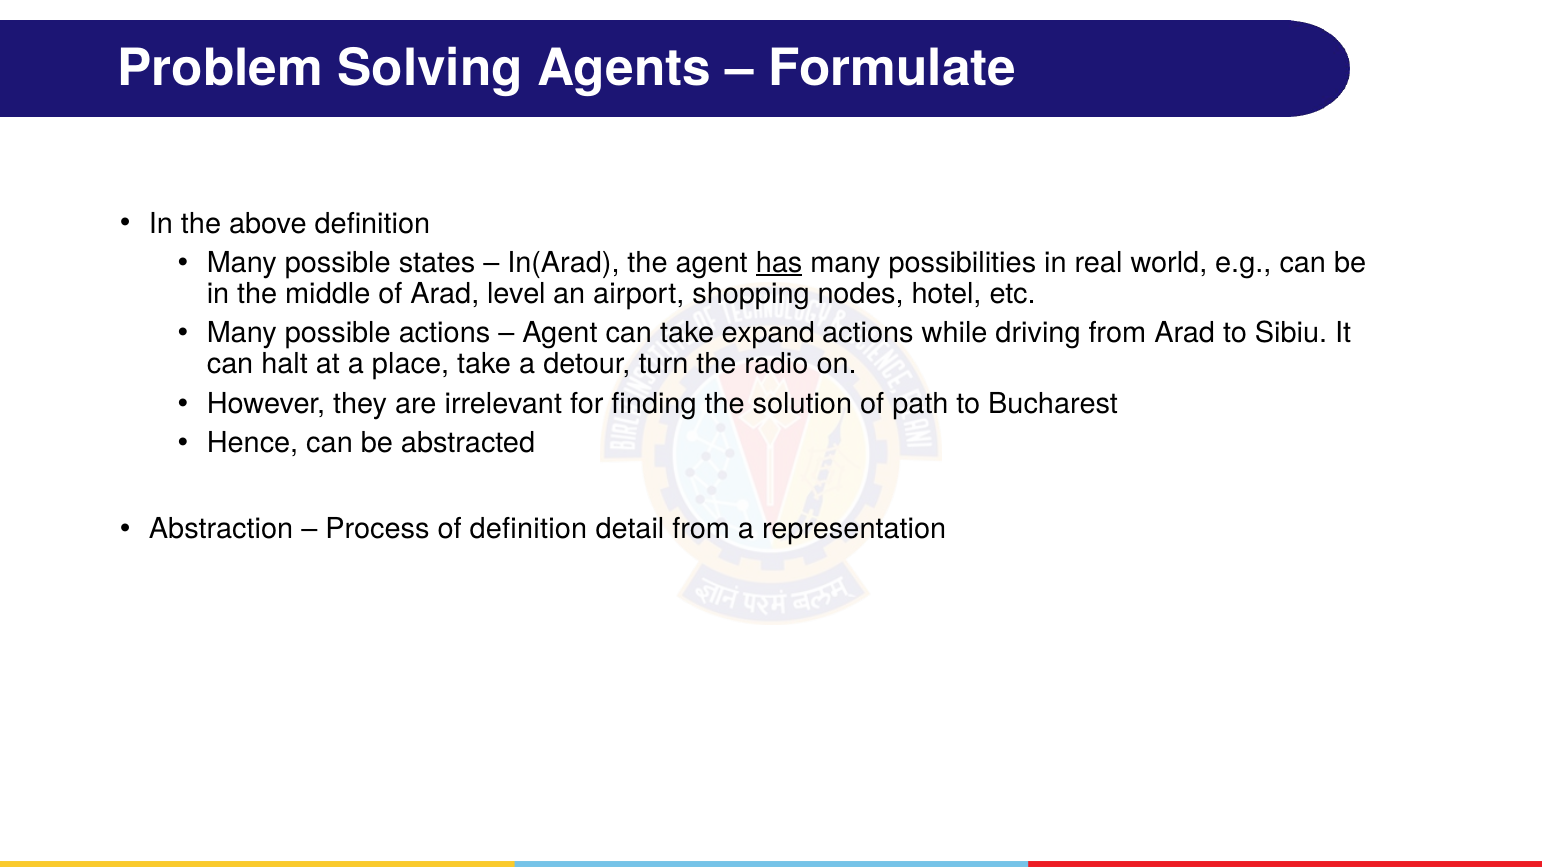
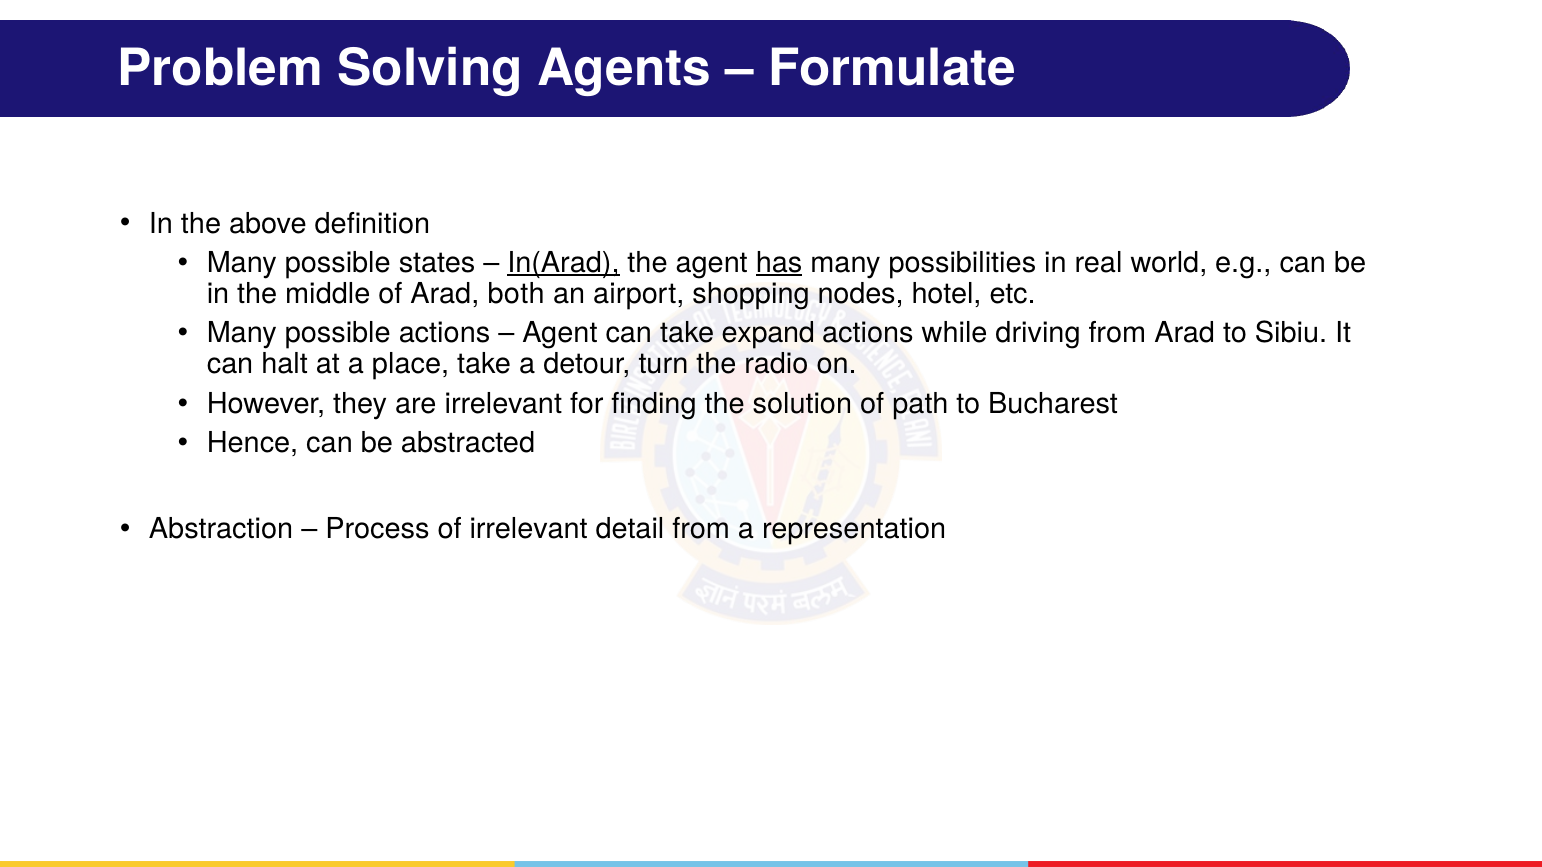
In(Arad underline: none -> present (563, 263)
level: level -> both (516, 294)
of definition: definition -> irrelevant (529, 530)
